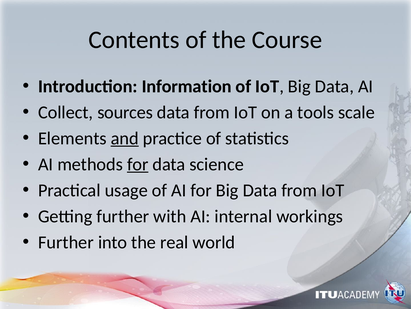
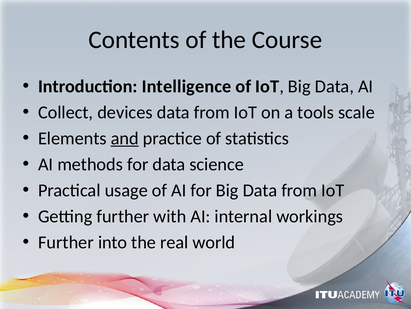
Information: Information -> Intelligence (187, 86)
sources: sources -> devices (125, 112)
for underline: present -> none (138, 164)
